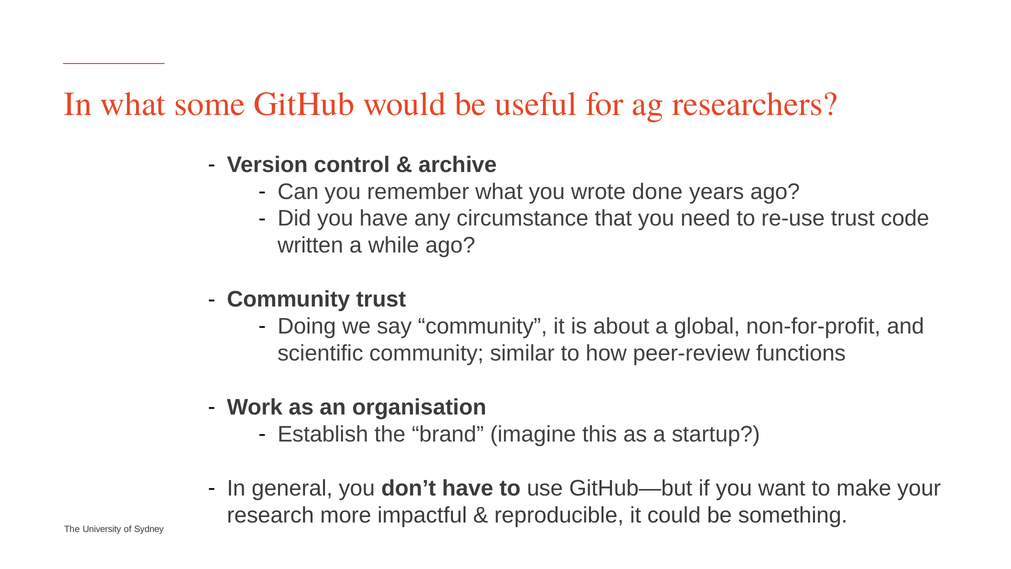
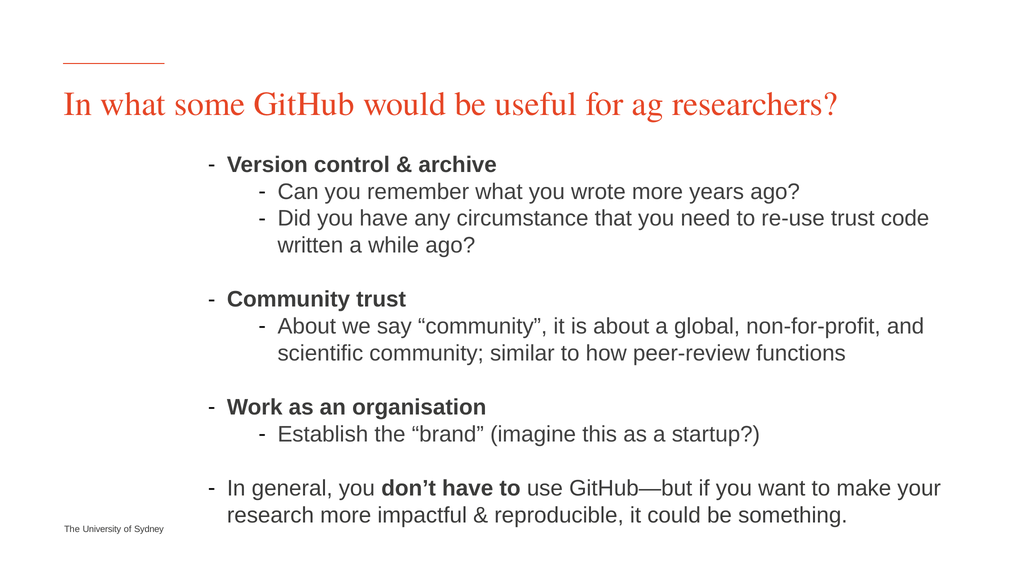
wrote done: done -> more (658, 192)
Doing: Doing -> About (307, 326)
